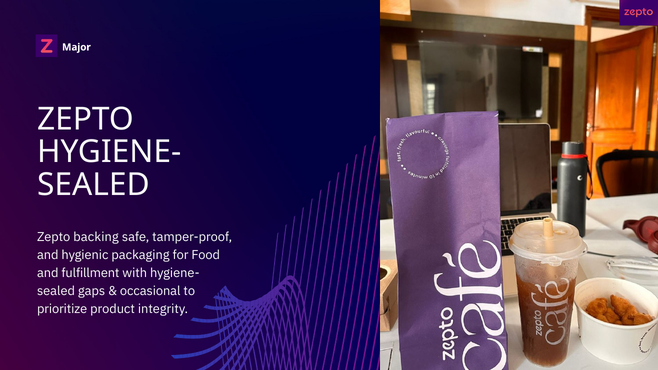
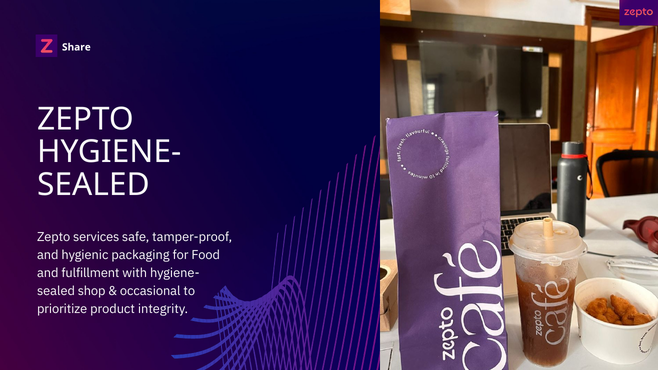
Major: Major -> Share (76, 47)
backing: backing -> services (96, 237)
gaps: gaps -> shop (92, 291)
